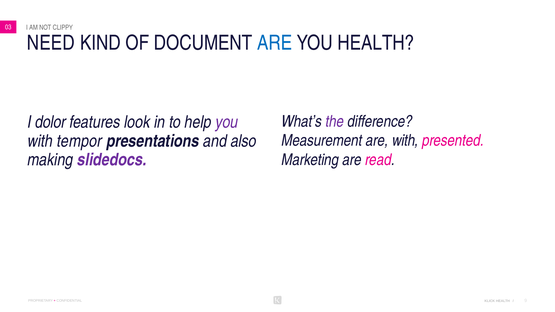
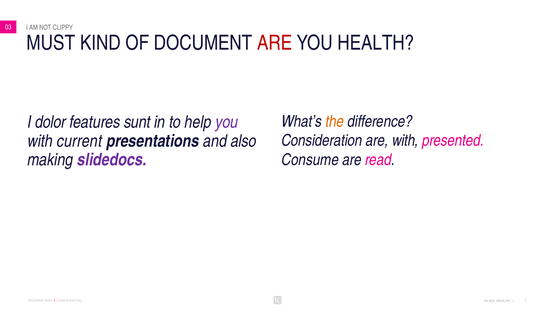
NEED: NEED -> MUST (51, 43)
ARE colour: blue -> red (275, 43)
the colour: purple -> orange (335, 121)
look: look -> sunt (137, 122)
tempor: tempor -> current (79, 141)
Measurement: Measurement -> Consideration (322, 141)
Marketing: Marketing -> Consume (310, 160)
